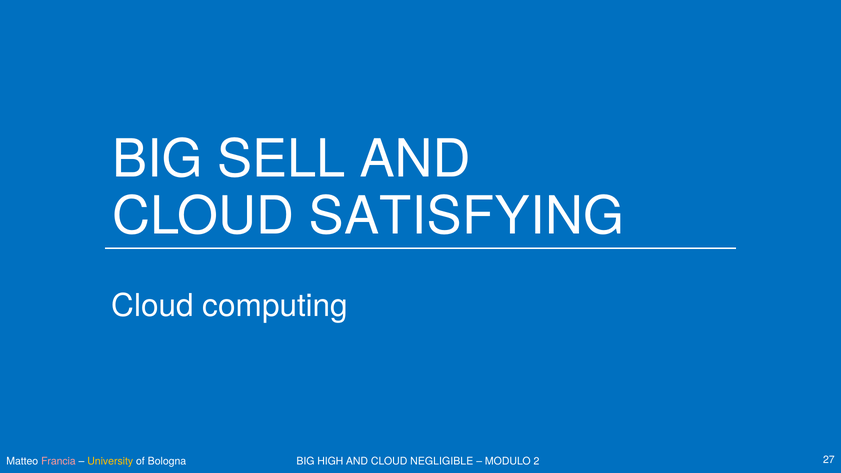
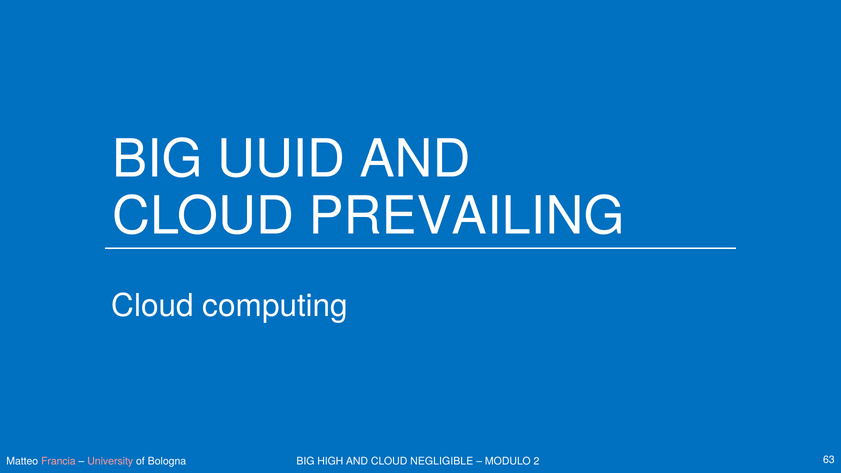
SELL: SELL -> UUID (281, 159)
SATISFYING: SATISFYING -> PREVAILING (467, 216)
University colour: yellow -> pink (110, 461)
27: 27 -> 63 (829, 460)
